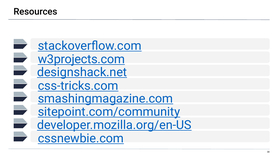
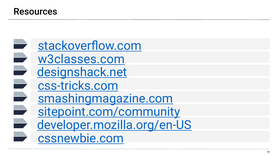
w3projects.com: w3projects.com -> w3classes.com (81, 59)
